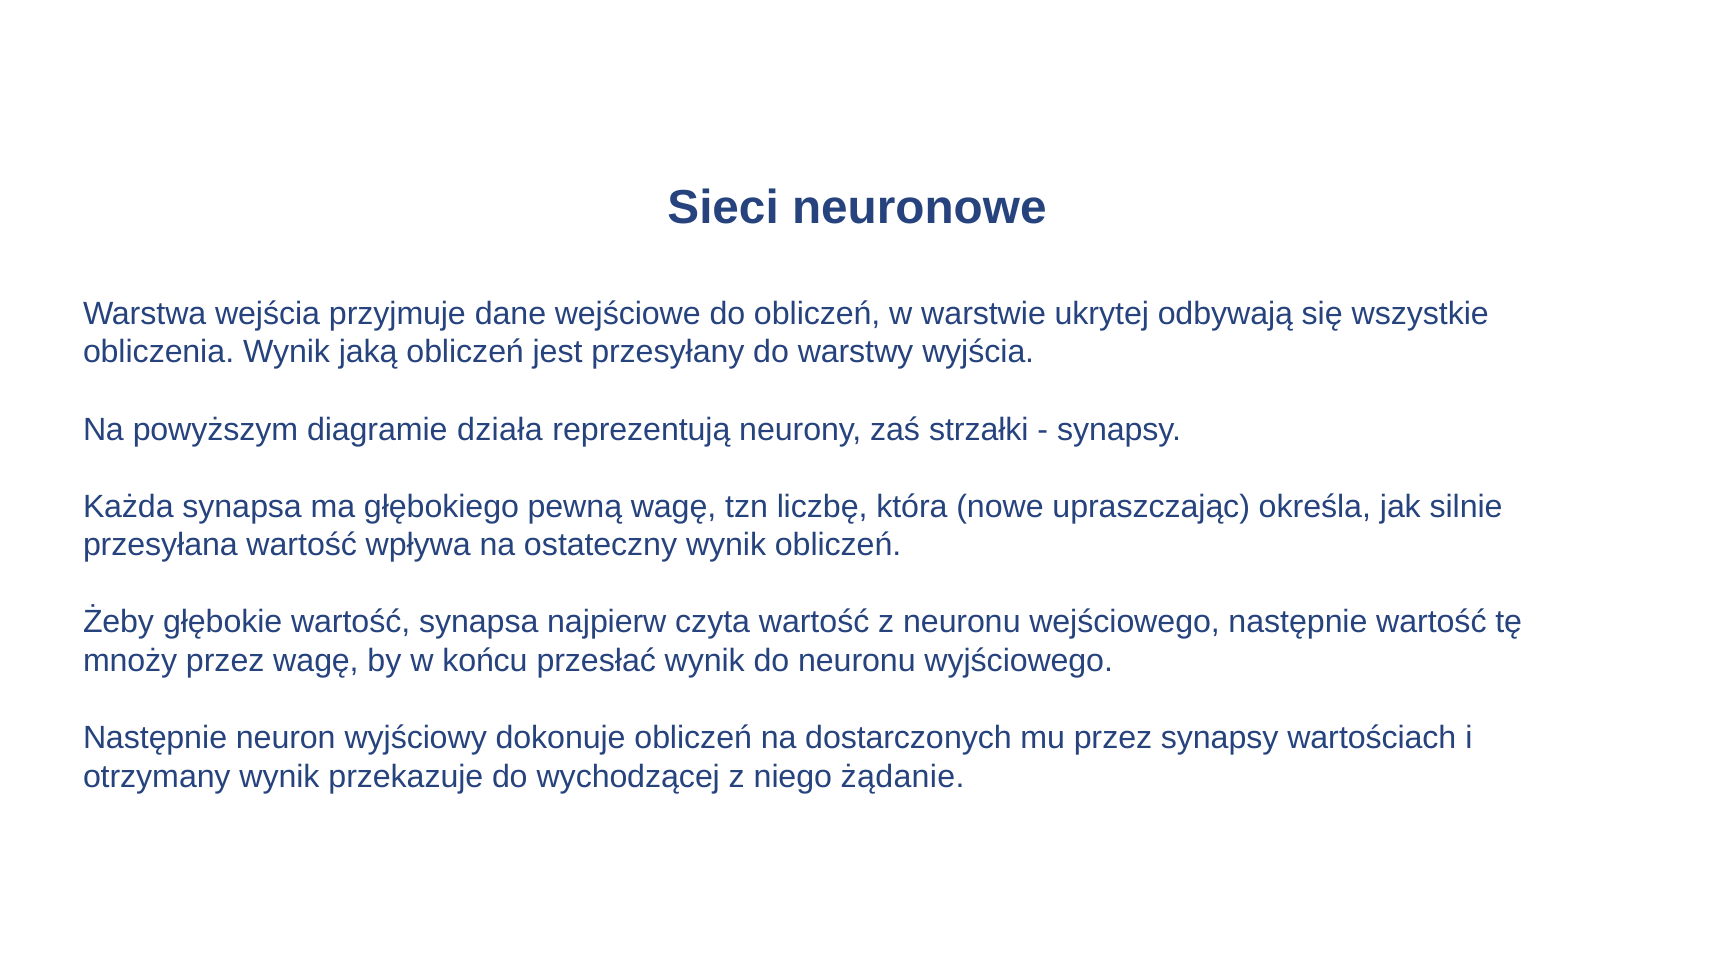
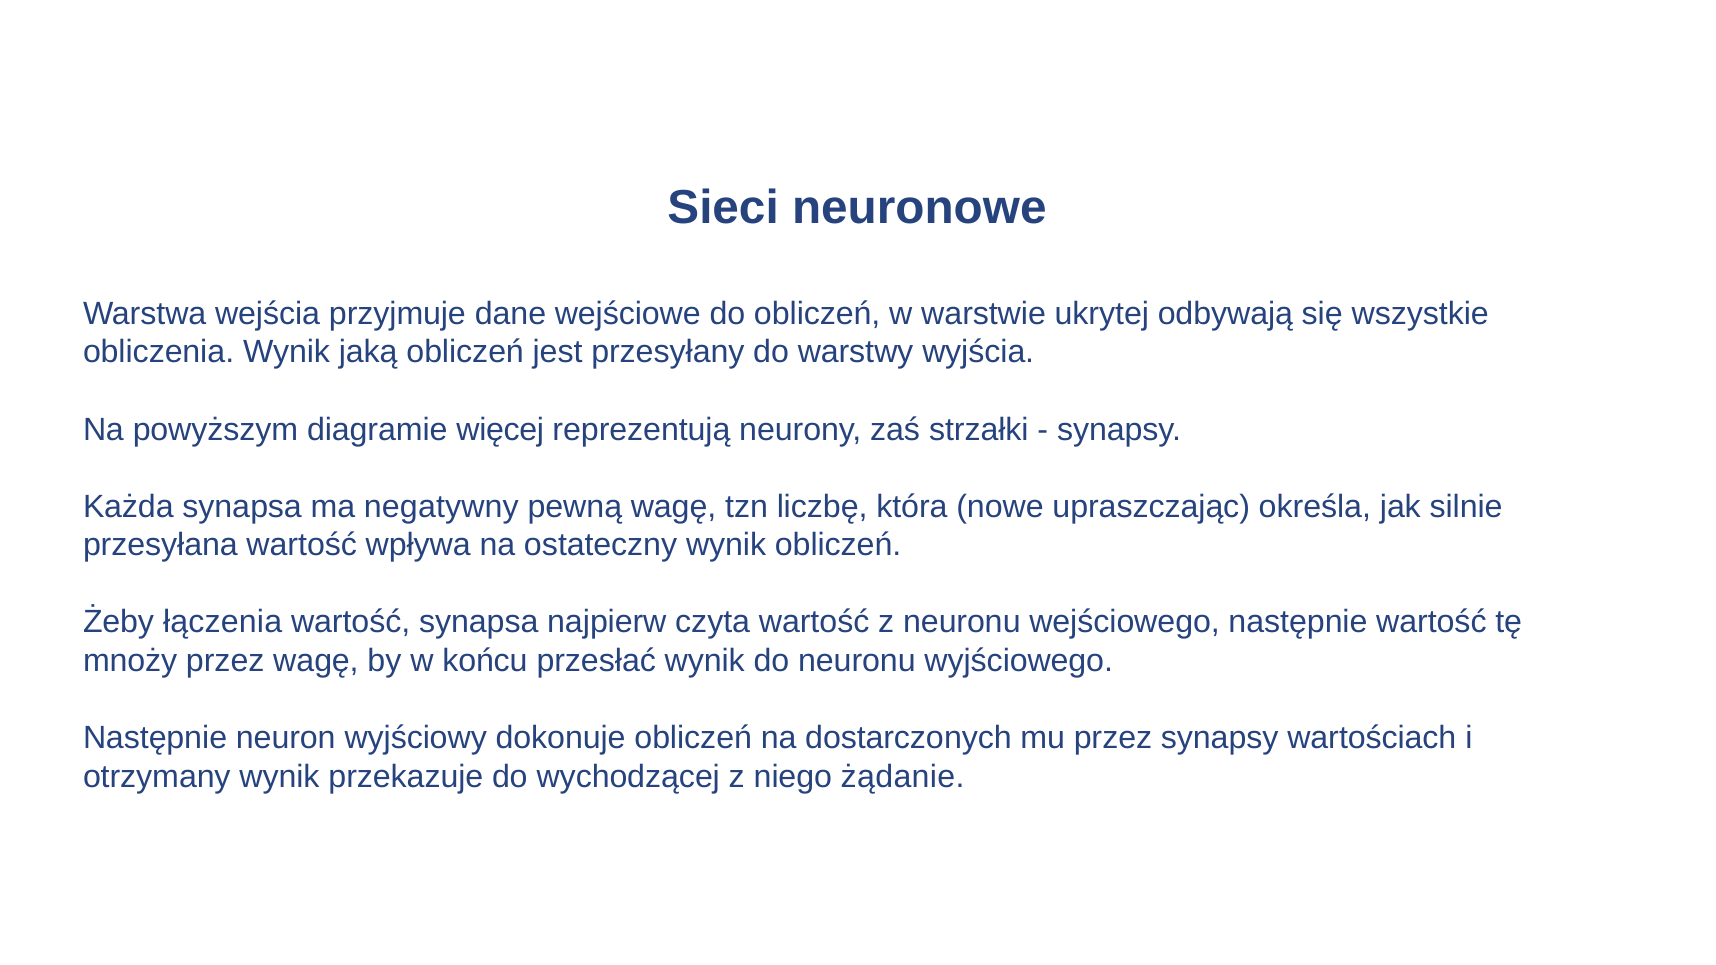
działa: działa -> więcej (500, 430)
głębokiego: głębokiego -> negatywny (441, 507)
głębokie: głębokie -> łączenia (223, 622)
